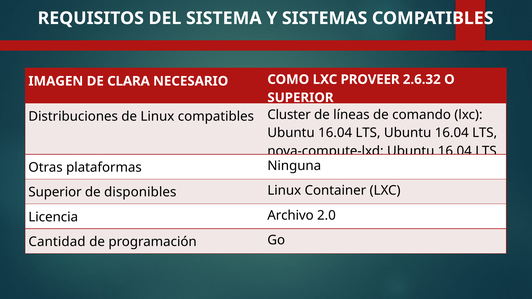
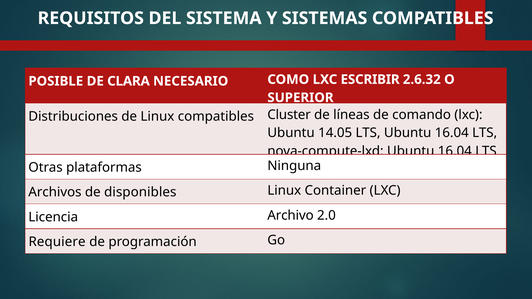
IMAGEN: IMAGEN -> POSIBLE (56, 81)
PROVEER: PROVEER -> ESCRIBIR (370, 80)
16.04: 16.04 -> 14.05 (335, 133)
Superior: Superior -> Archivos (55, 192)
Cantidad: Cantidad -> Requiere (57, 242)
